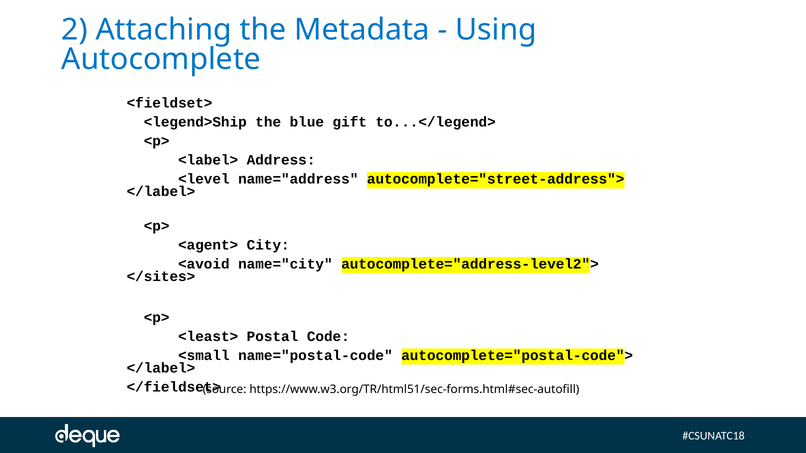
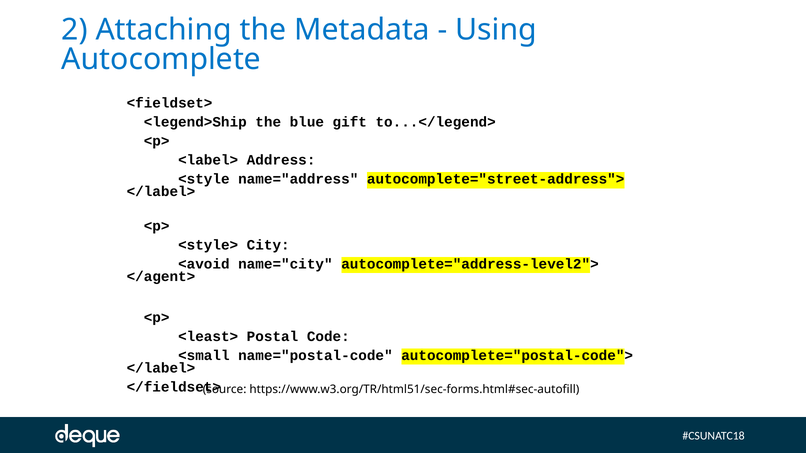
<level: <level -> <style (204, 179)
<agent>: <agent> -> <style> (208, 245)
</sites>: </sites> -> </agent> (161, 277)
